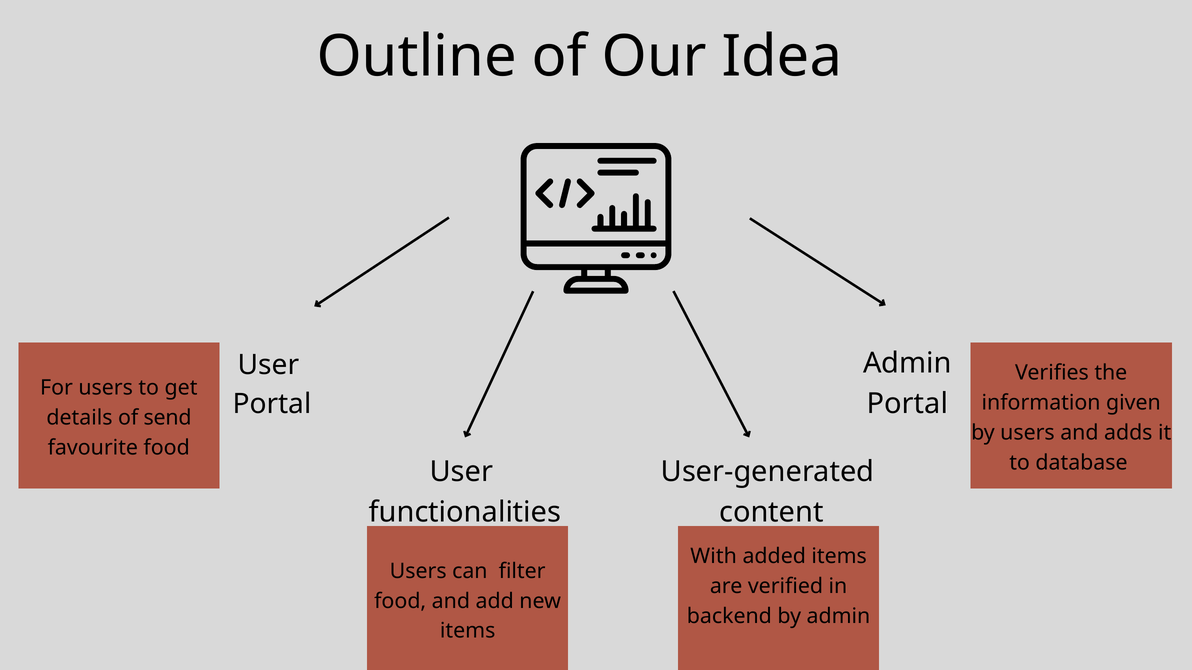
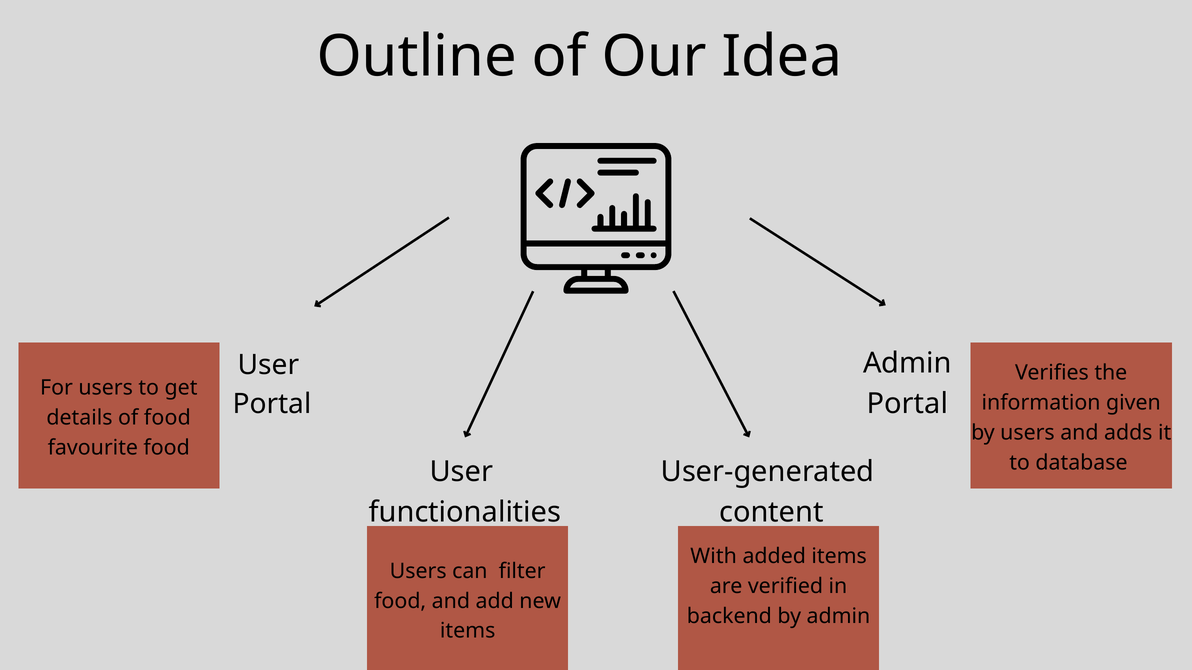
of send: send -> food (167, 418)
